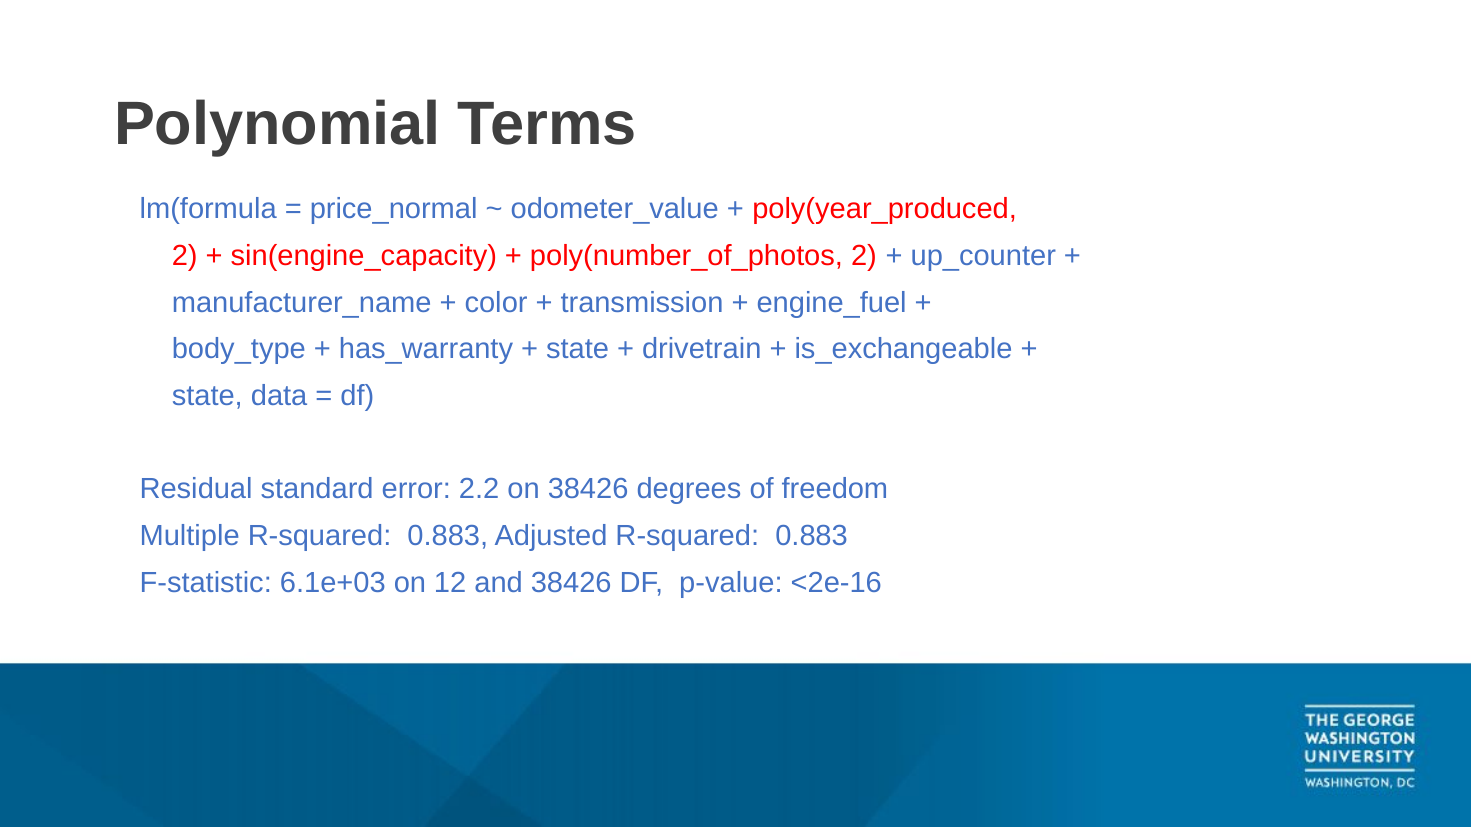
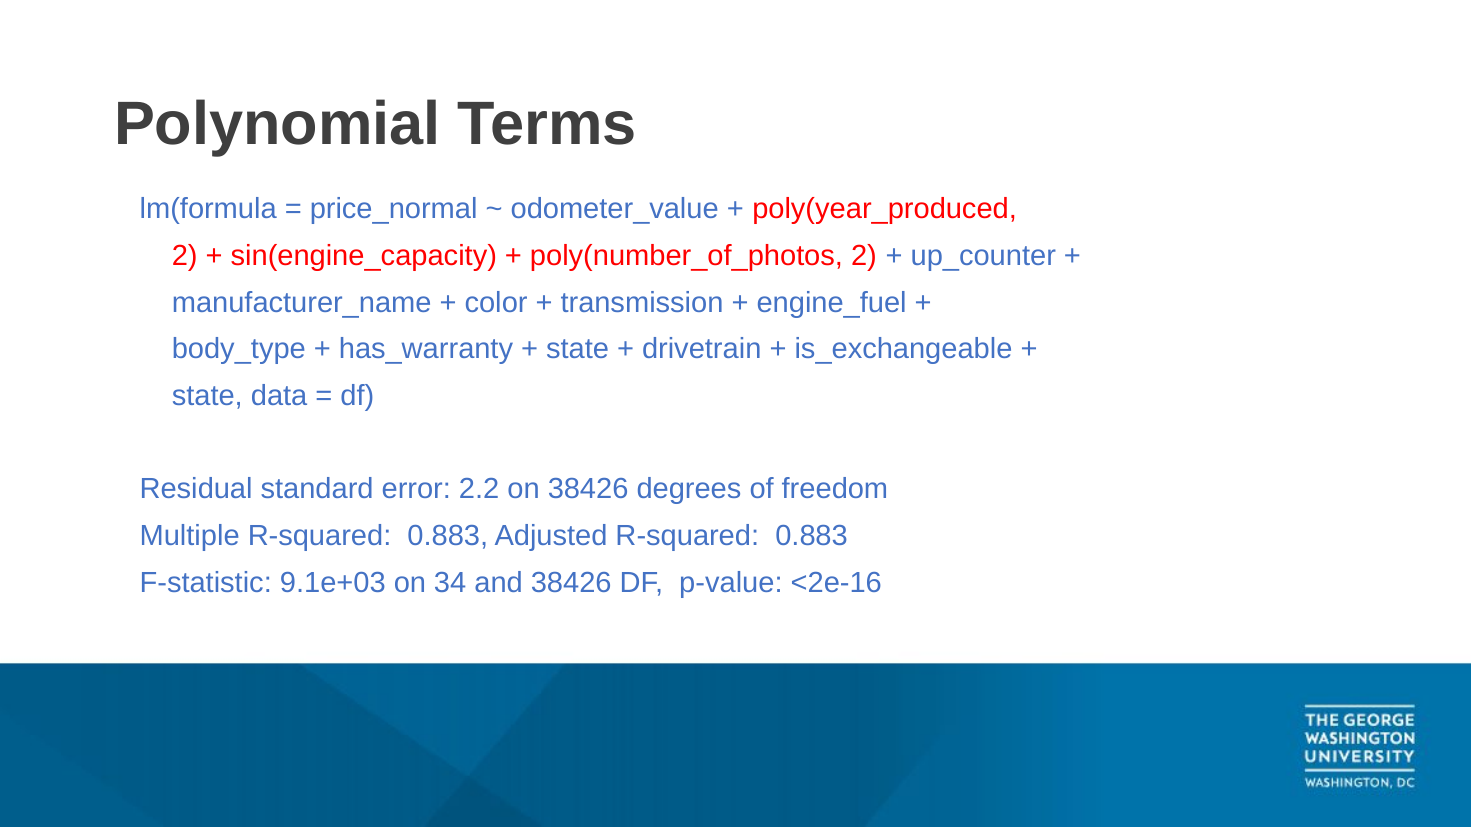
6.1e+03: 6.1e+03 -> 9.1e+03 (333, 583)
12: 12 -> 34 (450, 583)
